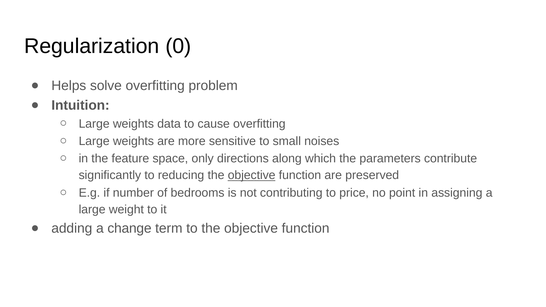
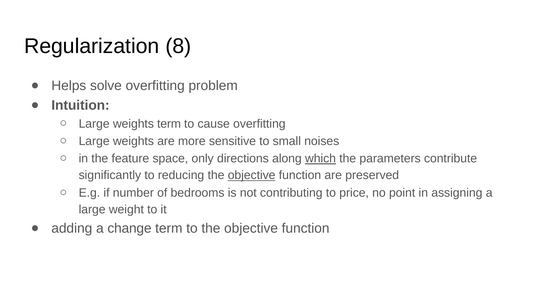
0: 0 -> 8 (178, 46)
weights data: data -> term (169, 124)
which underline: none -> present (321, 159)
